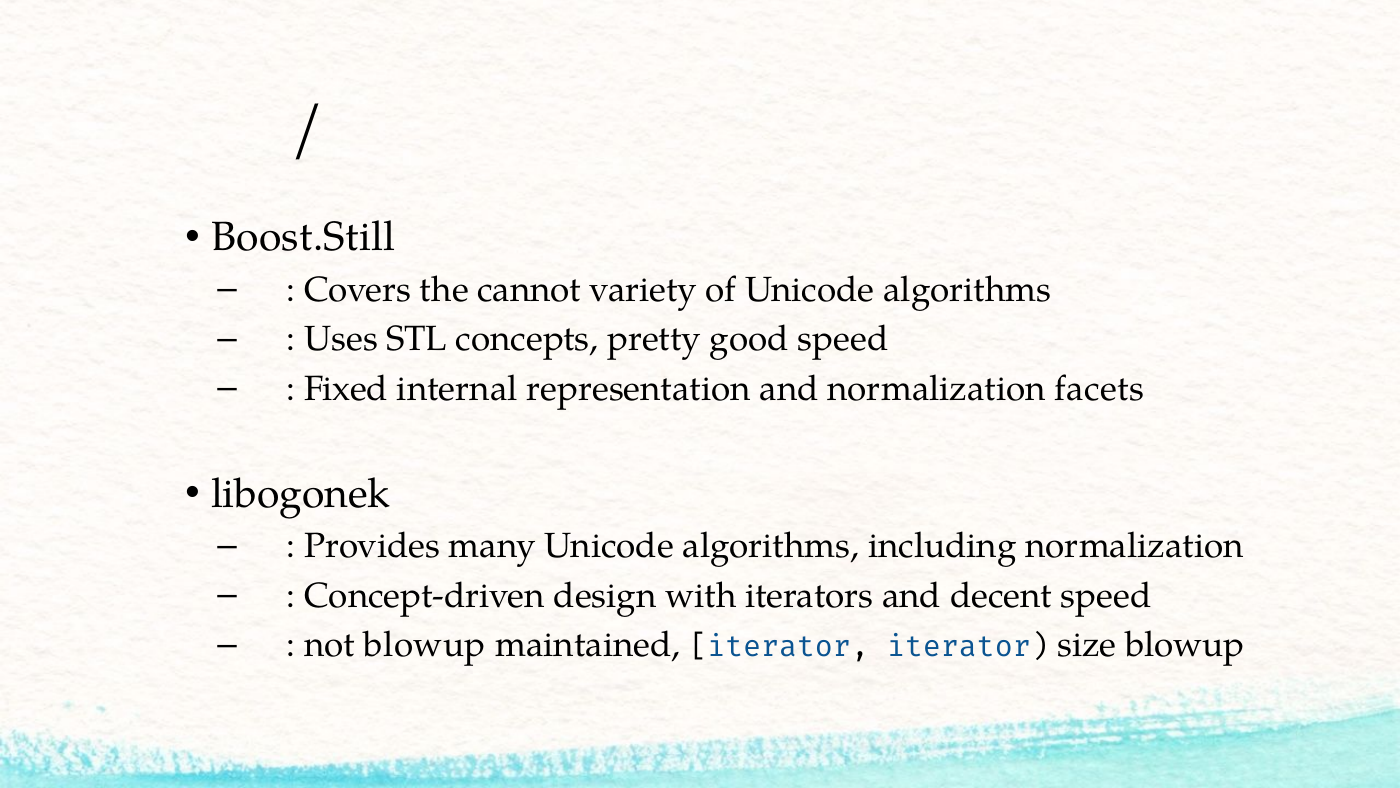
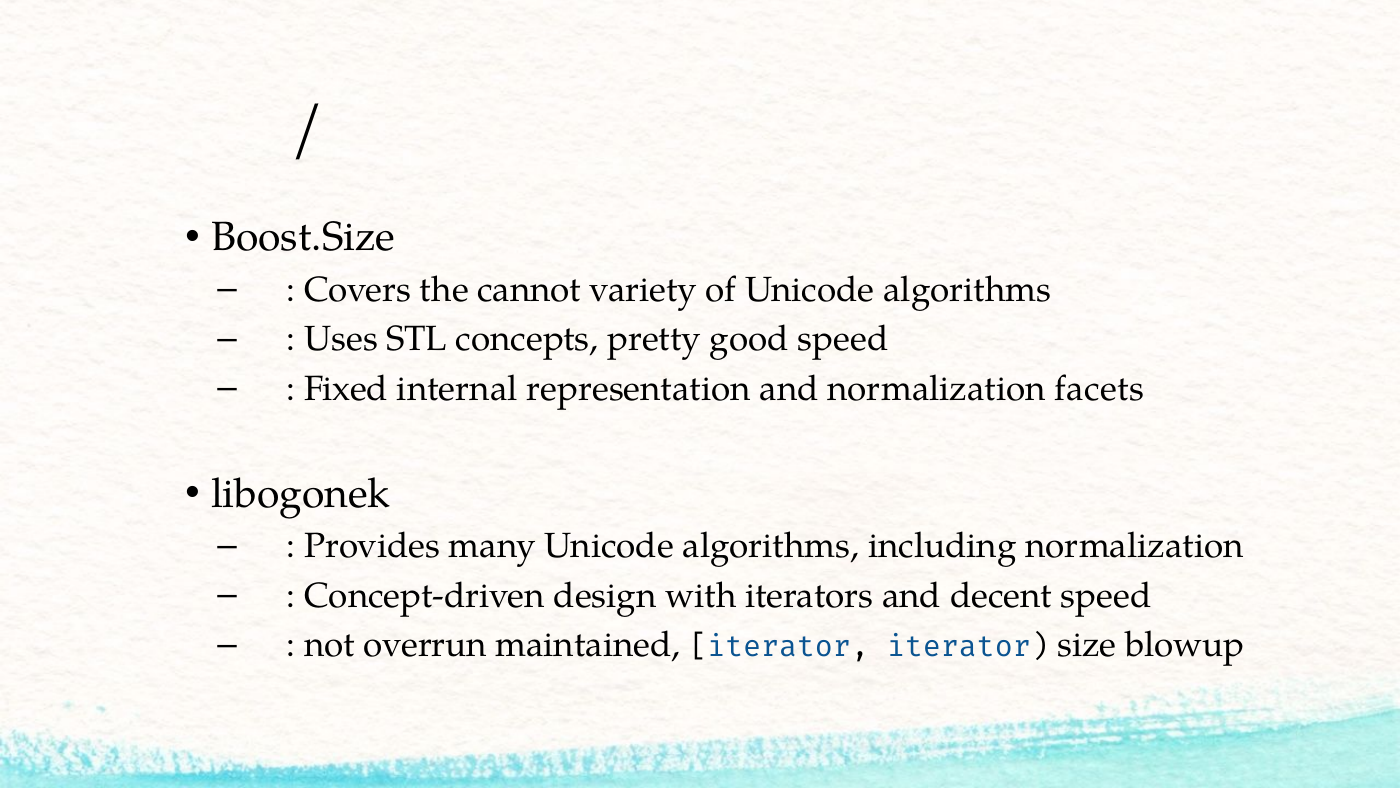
Boost.Still: Boost.Still -> Boost.Size (303, 237)
not blowup: blowup -> overrun (425, 645)
